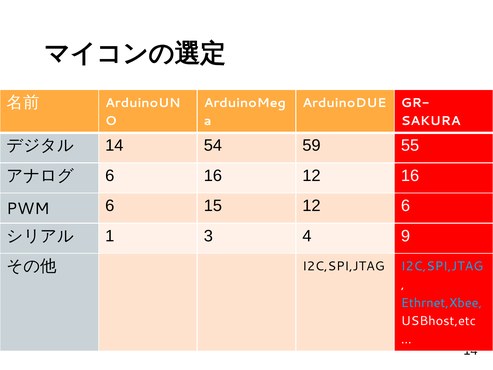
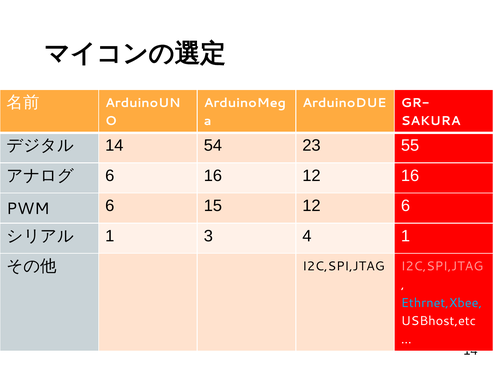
59: 59 -> 23 (311, 145)
4 9: 9 -> 1 (406, 236)
I2C,SPI,JTAG colour: light blue -> pink (442, 266)
